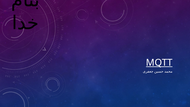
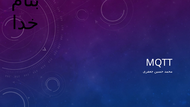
MQTT underline: present -> none (159, 63)
